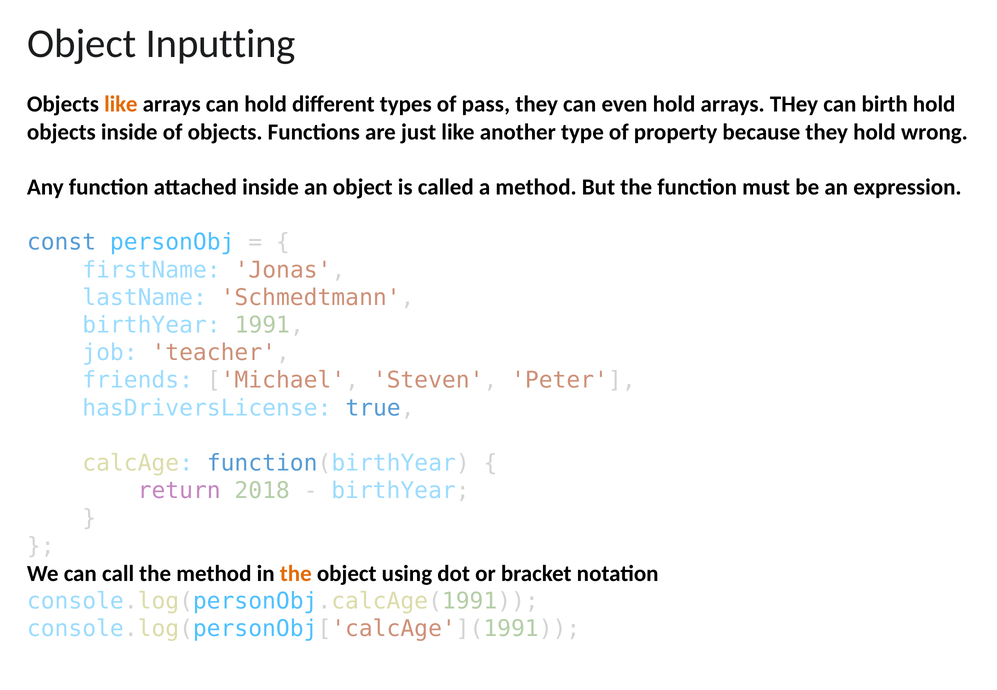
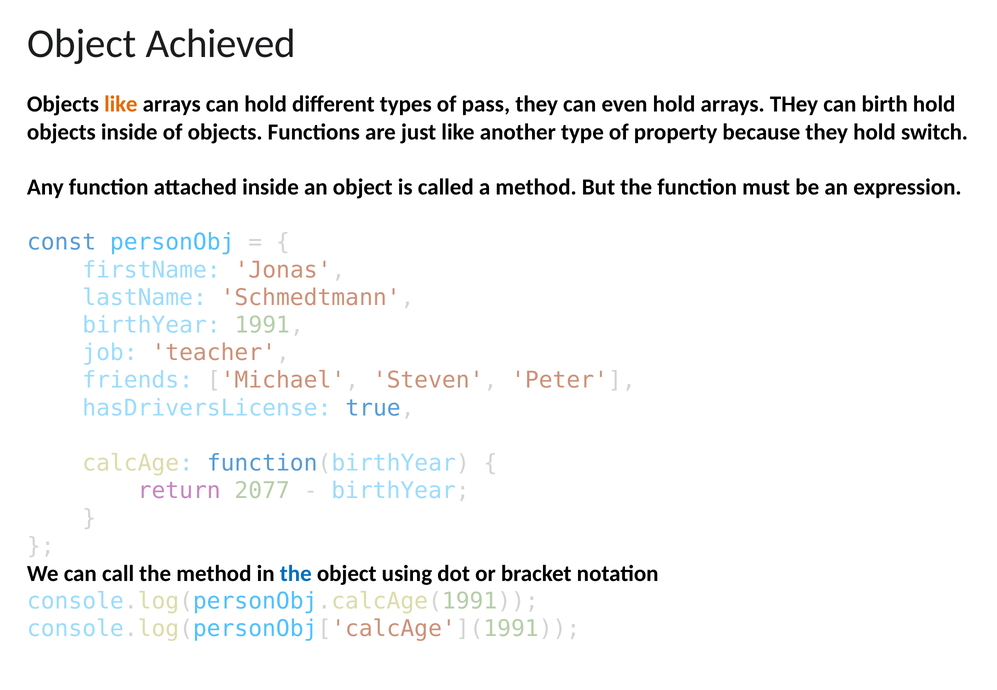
Inputting: Inputting -> Achieved (221, 44)
wrong: wrong -> switch (934, 132)
2018: 2018 -> 2077 (262, 491)
the colour: orange -> blue (296, 574)
